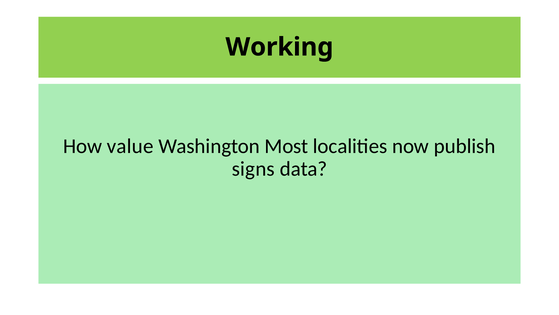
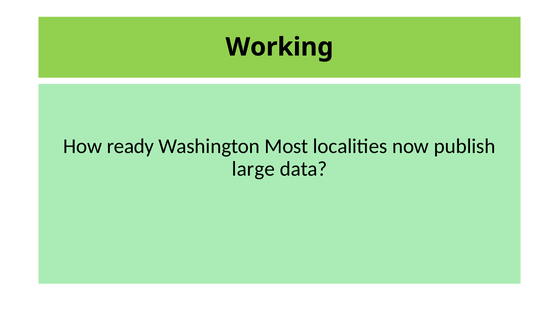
value: value -> ready (130, 146)
signs: signs -> large (253, 169)
